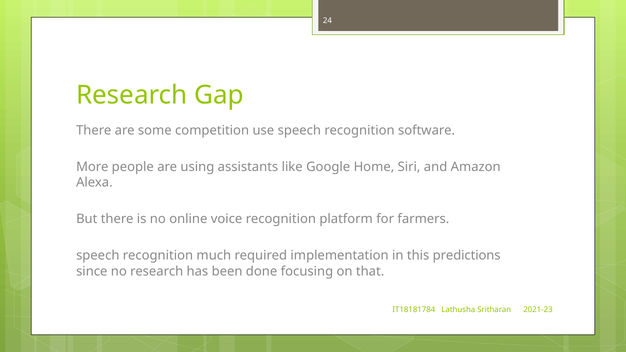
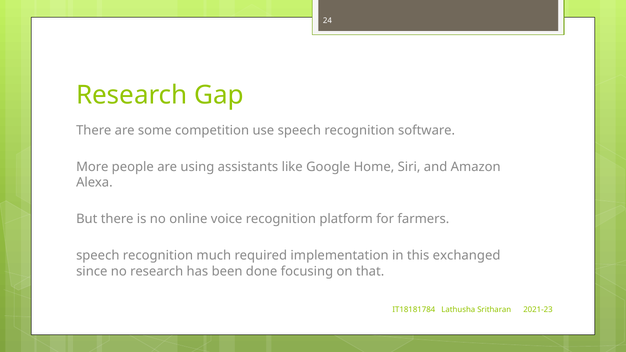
predictions: predictions -> exchanged (467, 256)
